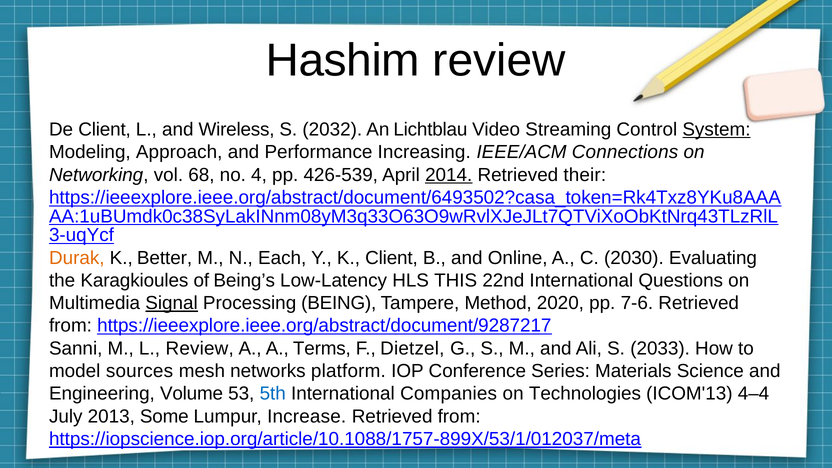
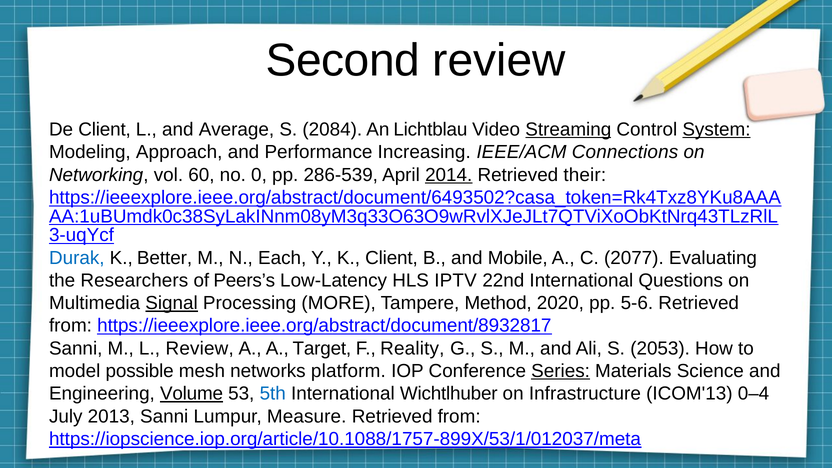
Hashim: Hashim -> Second (343, 61)
Wireless: Wireless -> Average (236, 130)
2032: 2032 -> 2084 (332, 130)
Streaming underline: none -> present (568, 130)
68: 68 -> 60 (201, 175)
4: 4 -> 0 (259, 175)
426-539: 426-539 -> 286-539 (341, 175)
Durak colour: orange -> blue (77, 258)
Online: Online -> Mobile (518, 258)
2030: 2030 -> 2077 (634, 258)
Karagkioules: Karagkioules -> Researchers (134, 280)
Being’s: Being’s -> Peers’s (244, 280)
THIS: THIS -> IPTV (456, 280)
BEING: BEING -> MORE (339, 303)
7-6: 7-6 -> 5-6 (637, 303)
https://ieeexplore.ieee.org/abstract/document/9287217: https://ieeexplore.ieee.org/abstract/document/9287217 -> https://ieeexplore.ieee.org/abstract/document/8932817 (324, 326)
Terms: Terms -> Target (322, 348)
Dietzel: Dietzel -> Reality (412, 348)
2033: 2033 -> 2053 (660, 348)
sources: sources -> possible (140, 371)
Series underline: none -> present (561, 371)
Volume underline: none -> present (192, 394)
Companies: Companies -> Wichtlhuber (449, 394)
Technologies: Technologies -> Infrastructure (585, 394)
4–4: 4–4 -> 0–4 (753, 394)
2013 Some: Some -> Sanni (164, 416)
Increase: Increase -> Measure (307, 416)
